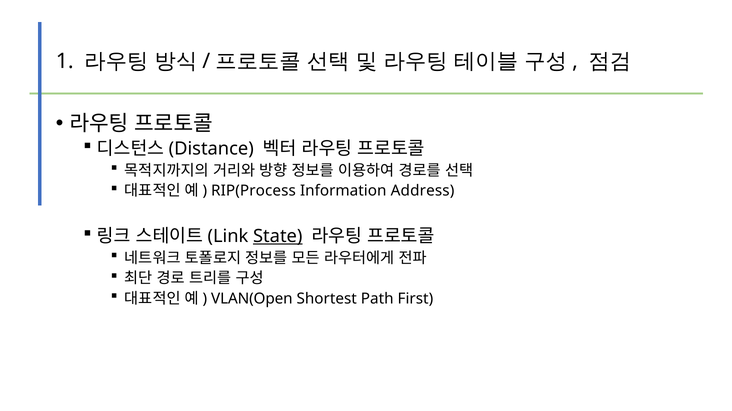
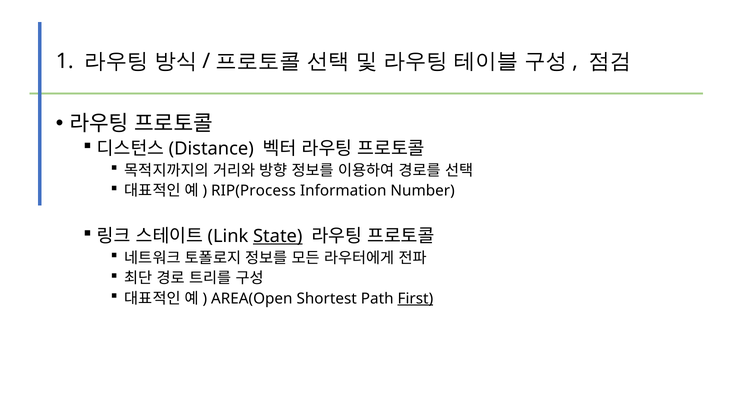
Address: Address -> Number (423, 191)
VLAN(Open: VLAN(Open -> AREA(Open (252, 299)
First underline: none -> present (415, 299)
